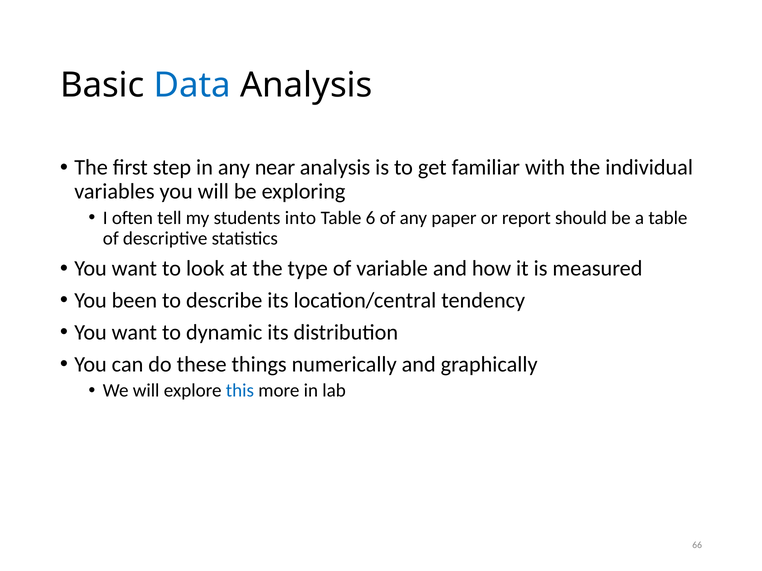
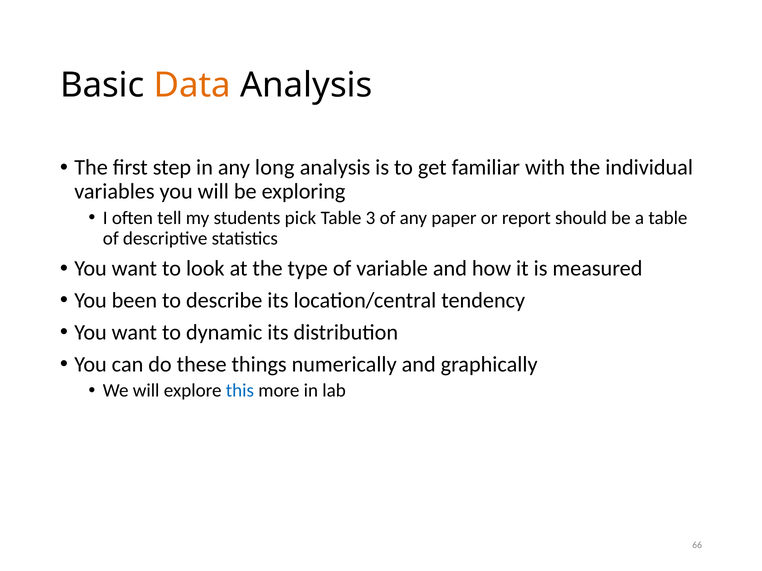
Data colour: blue -> orange (192, 85)
near: near -> long (275, 168)
into: into -> pick (300, 218)
6: 6 -> 3 (371, 218)
